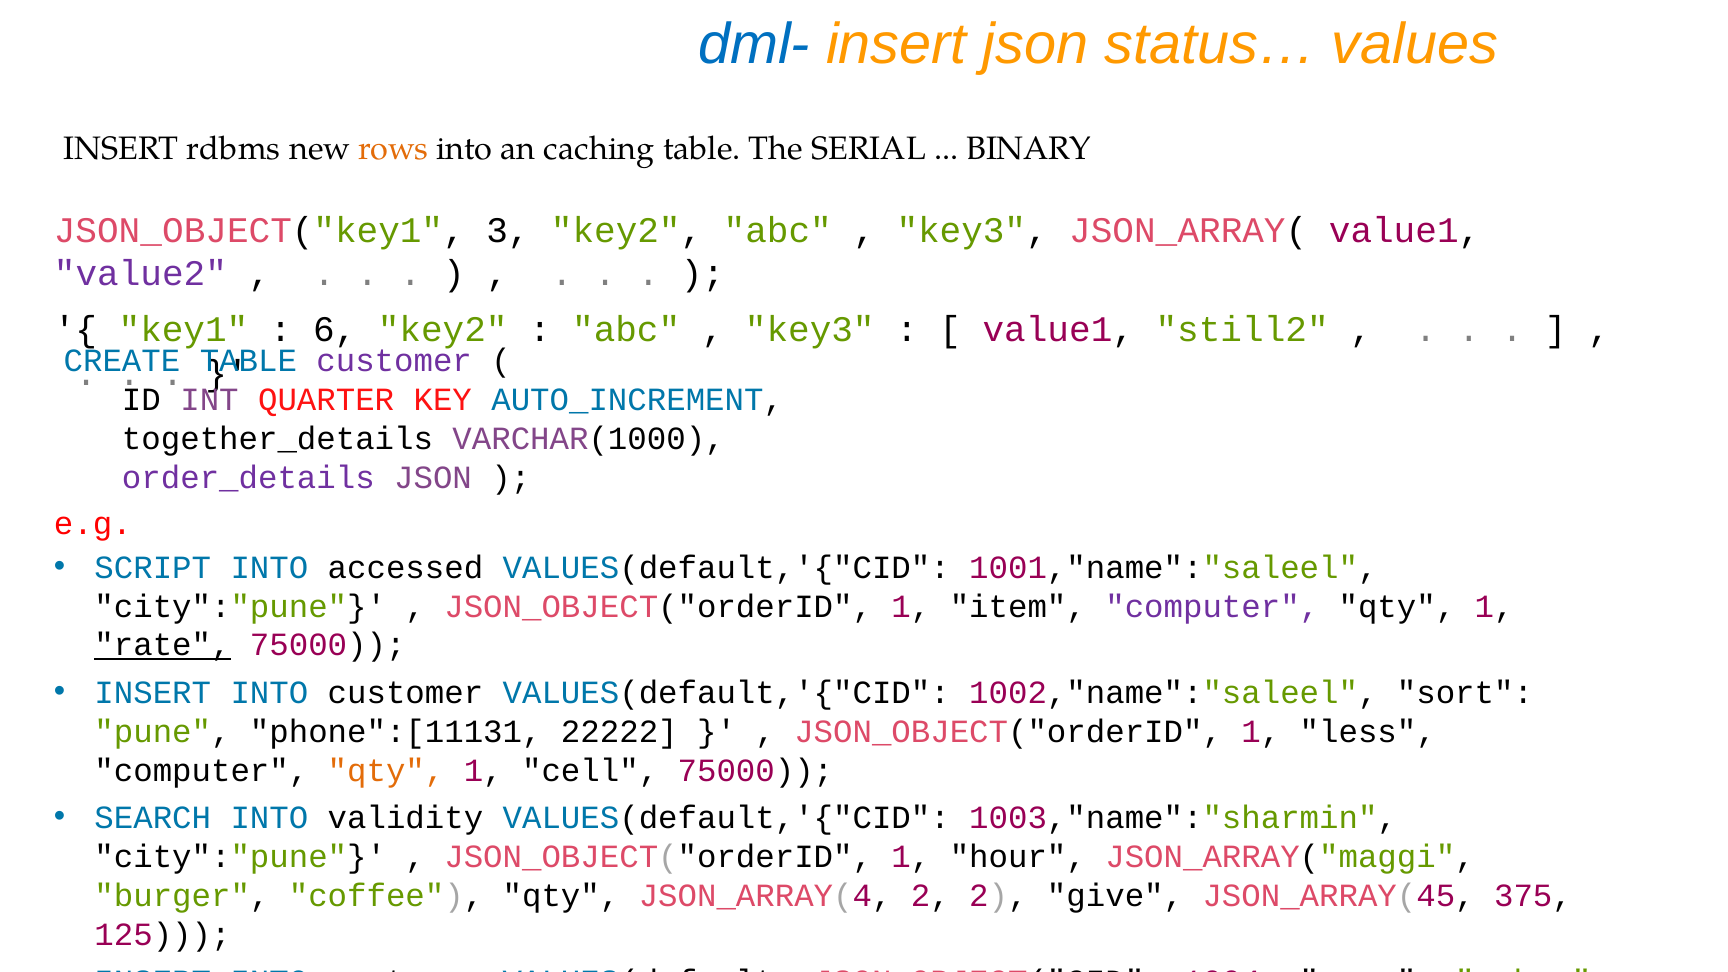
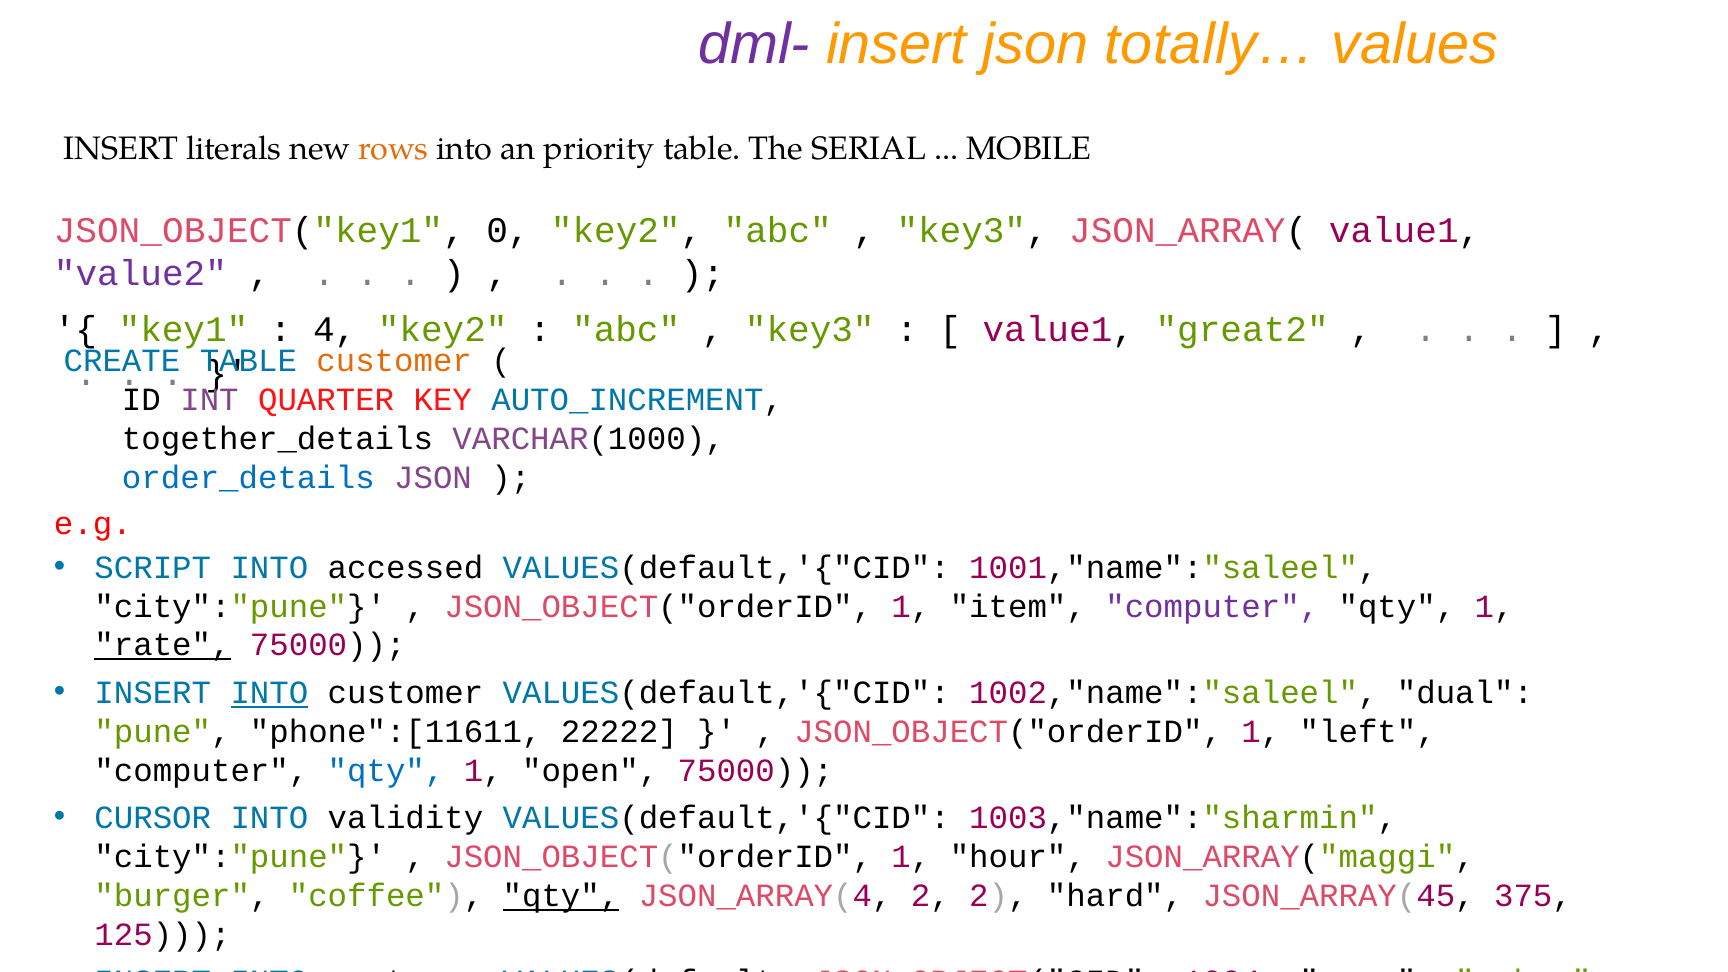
dml- colour: blue -> purple (754, 45)
status…: status… -> totally… (1210, 45)
rdbms: rdbms -> literals (234, 149)
caching: caching -> priority (599, 149)
BINARY: BINARY -> MOBILE (1029, 149)
3: 3 -> 0 (508, 231)
6: 6 -> 4 (335, 330)
still2: still2 -> great2 (1242, 330)
customer colour: purple -> orange (394, 361)
order_details colour: purple -> blue (248, 478)
INTO underline: none -> present (269, 693)
sort: sort -> dual (1465, 693)
phone":[11131: phone":[11131 -> phone":[11611 (396, 732)
less: less -> left (1368, 732)
qty colour: orange -> blue (386, 770)
cell: cell -> open (590, 770)
SEARCH: SEARCH -> CURSOR (153, 818)
qty underline: none -> present (561, 896)
give: give -> hard (1115, 896)
